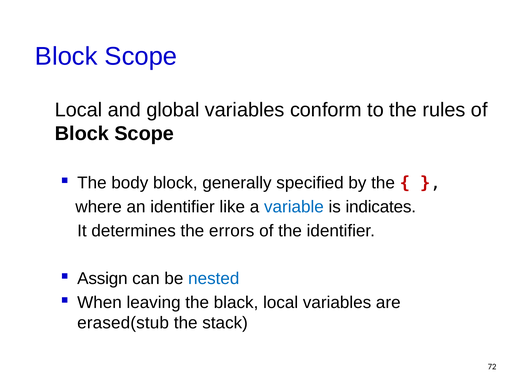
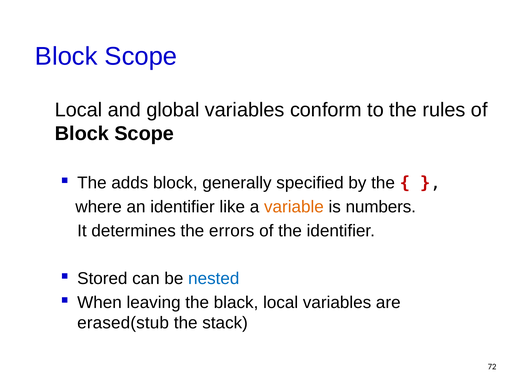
body: body -> adds (130, 183)
variable colour: blue -> orange (294, 207)
indicates: indicates -> numbers (381, 207)
Assign: Assign -> Stored (102, 279)
